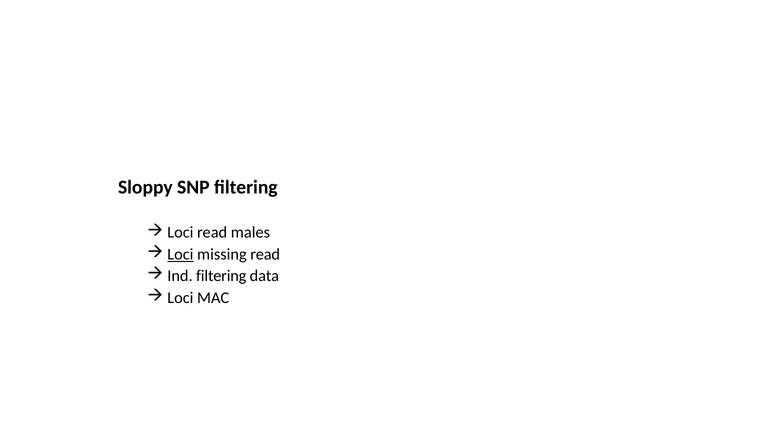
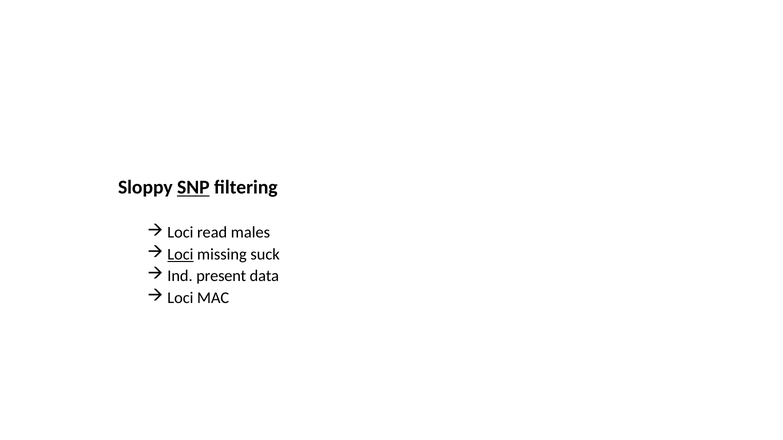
SNP underline: none -> present (193, 188)
missing read: read -> suck (265, 255)
Ind filtering: filtering -> present (221, 276)
